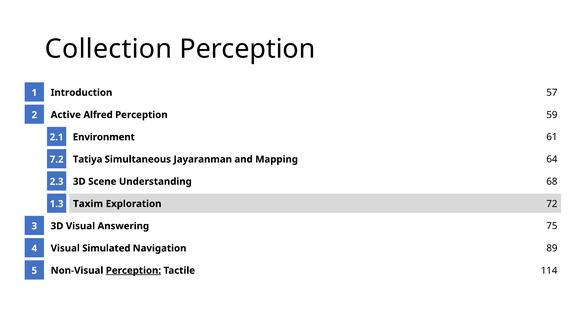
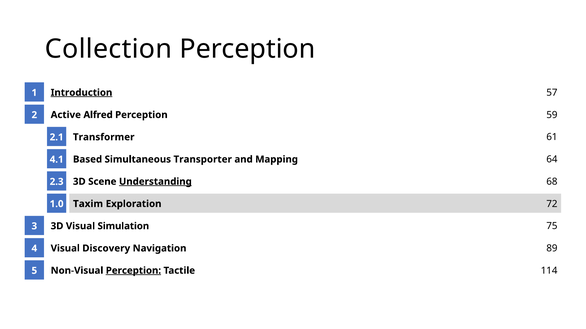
Introduction underline: none -> present (81, 93)
Environment: Environment -> Transformer (104, 137)
Tatiya: Tatiya -> Based (88, 160)
Jayaranman: Jayaranman -> Transporter (203, 160)
7.2: 7.2 -> 4.1 (57, 160)
Understanding underline: none -> present (155, 182)
1.3: 1.3 -> 1.0 (57, 204)
Answering: Answering -> Simulation (123, 226)
Simulated: Simulated -> Discovery (106, 249)
